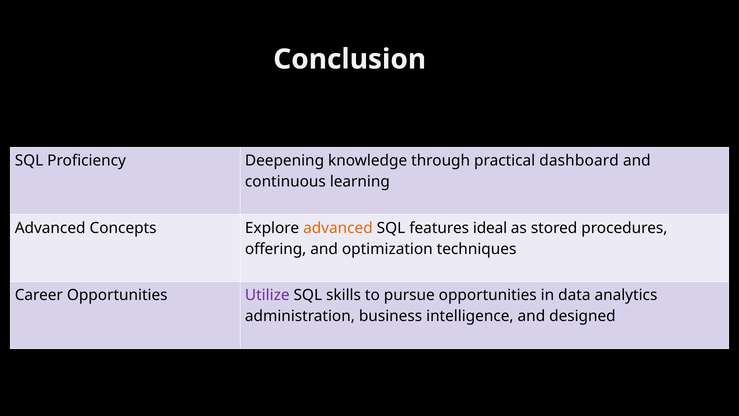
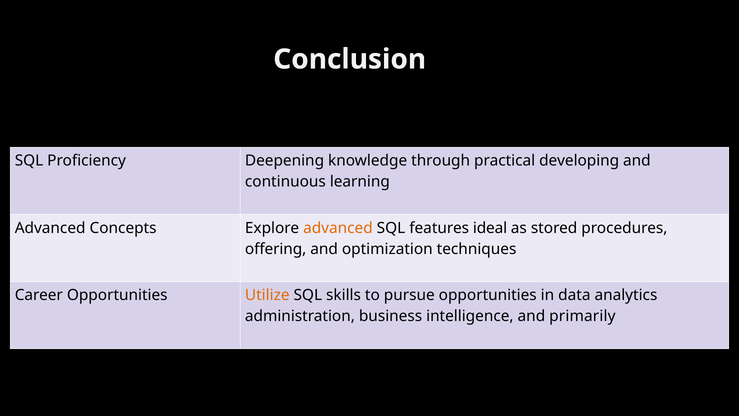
dashboard: dashboard -> developing (579, 161)
Utilize colour: purple -> orange (267, 295)
designed: designed -> primarily (582, 316)
